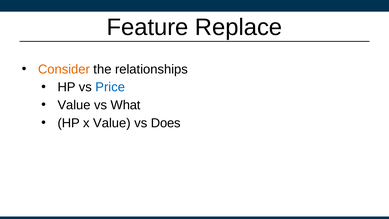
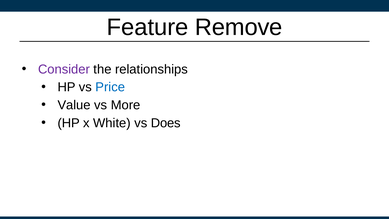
Replace: Replace -> Remove (239, 27)
Consider colour: orange -> purple (64, 69)
What: What -> More (126, 105)
x Value: Value -> White (112, 123)
